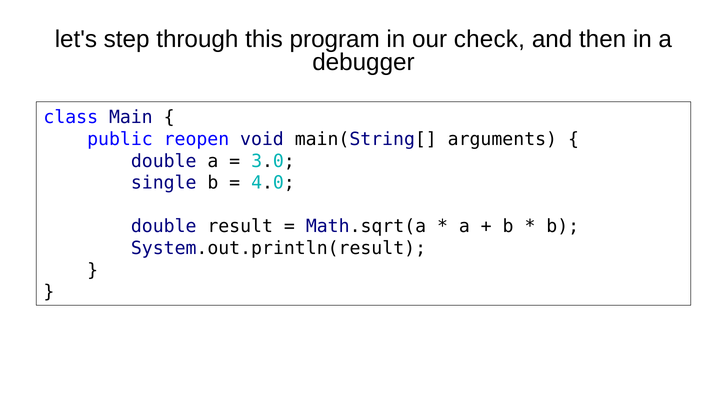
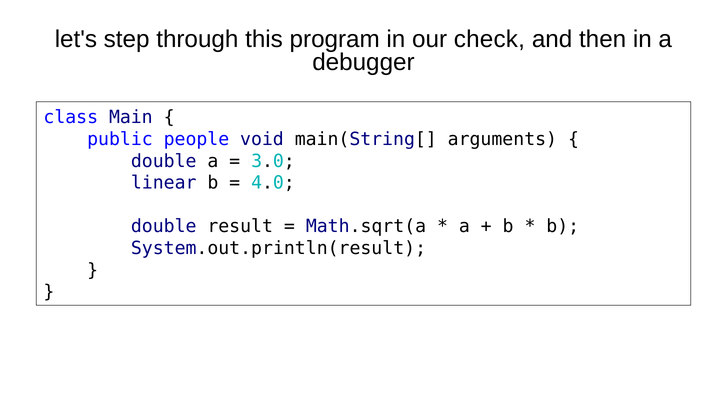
reopen: reopen -> people (196, 139)
single: single -> linear (164, 183)
